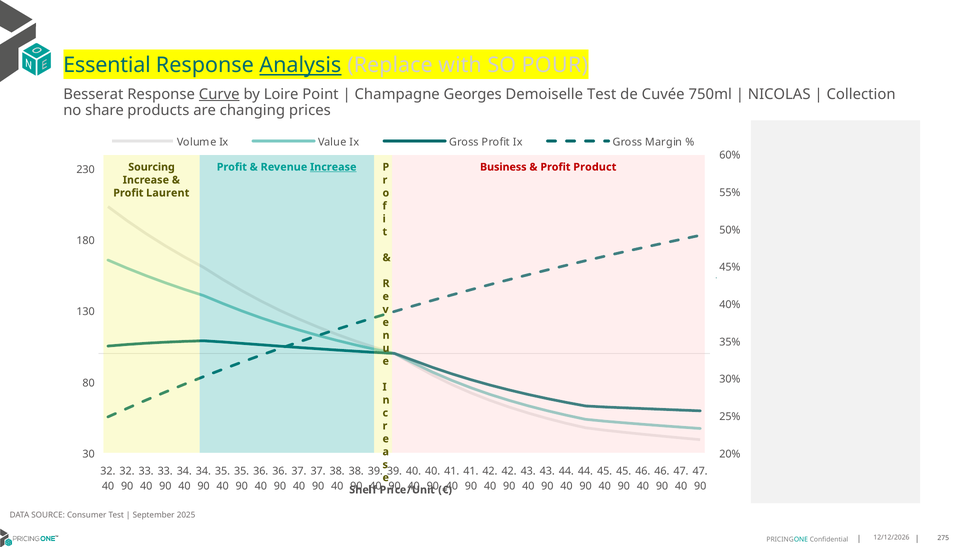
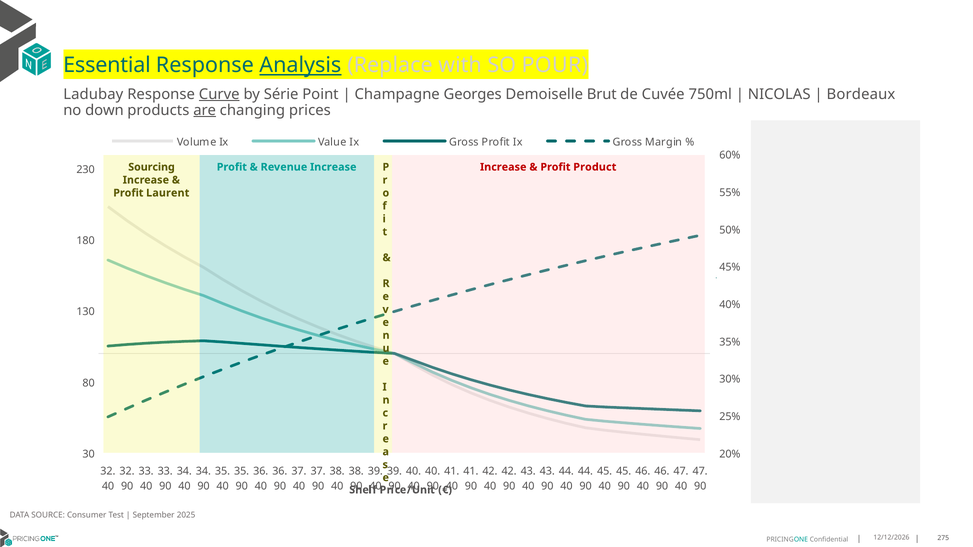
Besserat: Besserat -> Ladubay (93, 94)
Loire: Loire -> Série (281, 94)
Demoiselle Test: Test -> Brut (602, 94)
Collection: Collection -> Bordeaux (861, 94)
share: share -> down (104, 110)
are underline: none -> present (205, 110)
Increase underline: present -> none (333, 167)
Business: Business -> Increase (503, 167)
